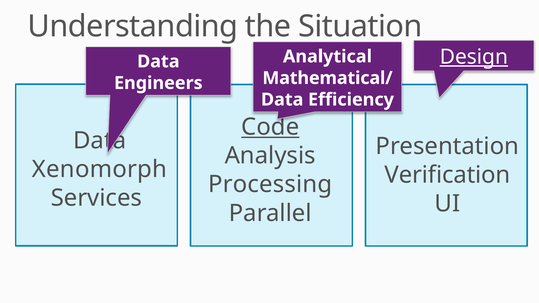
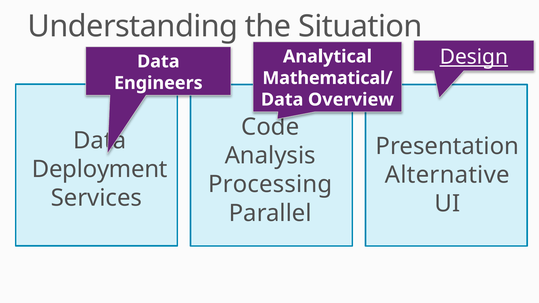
Efficiency: Efficiency -> Overview (351, 100)
Code underline: present -> none (270, 127)
Xenomorph: Xenomorph -> Deployment (100, 169)
Verification: Verification -> Alternative (447, 175)
